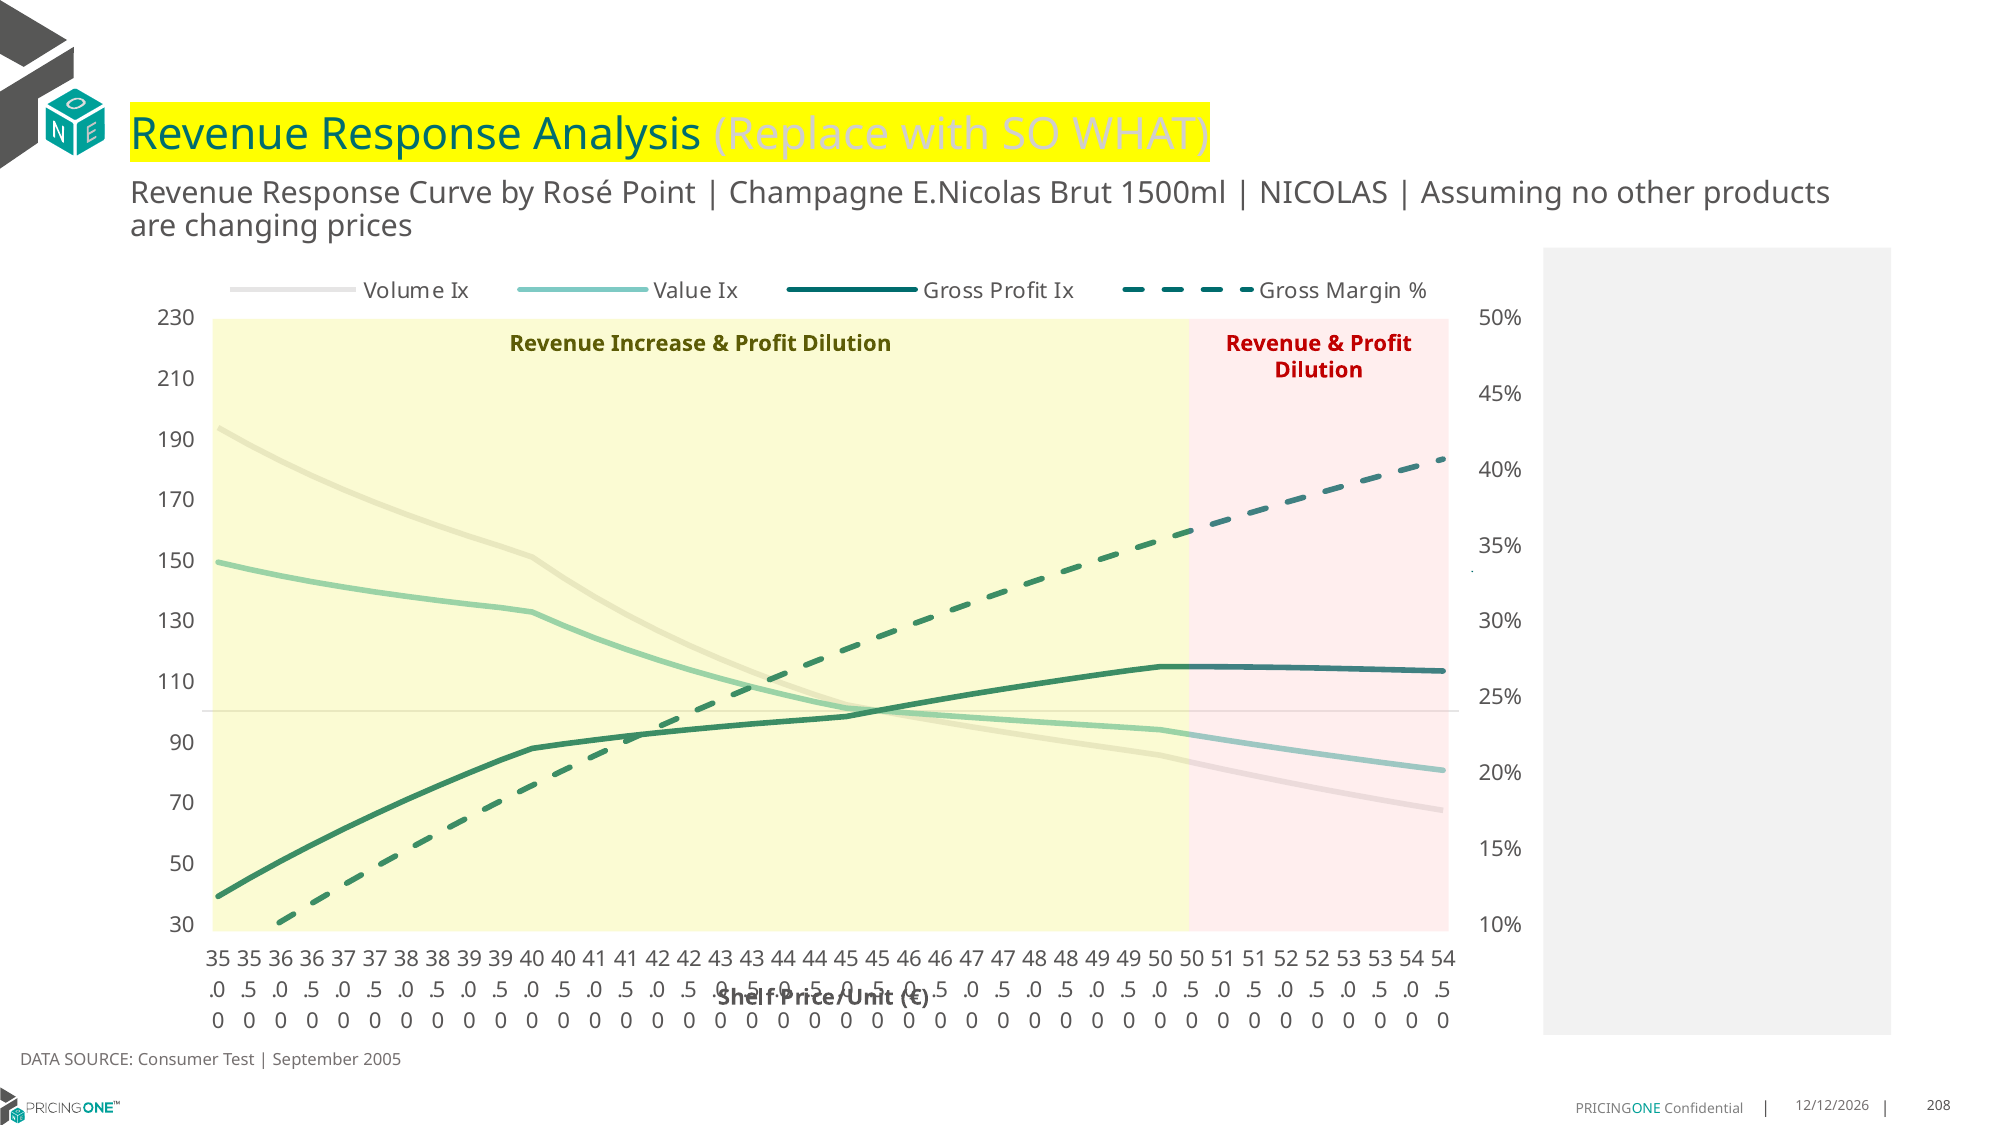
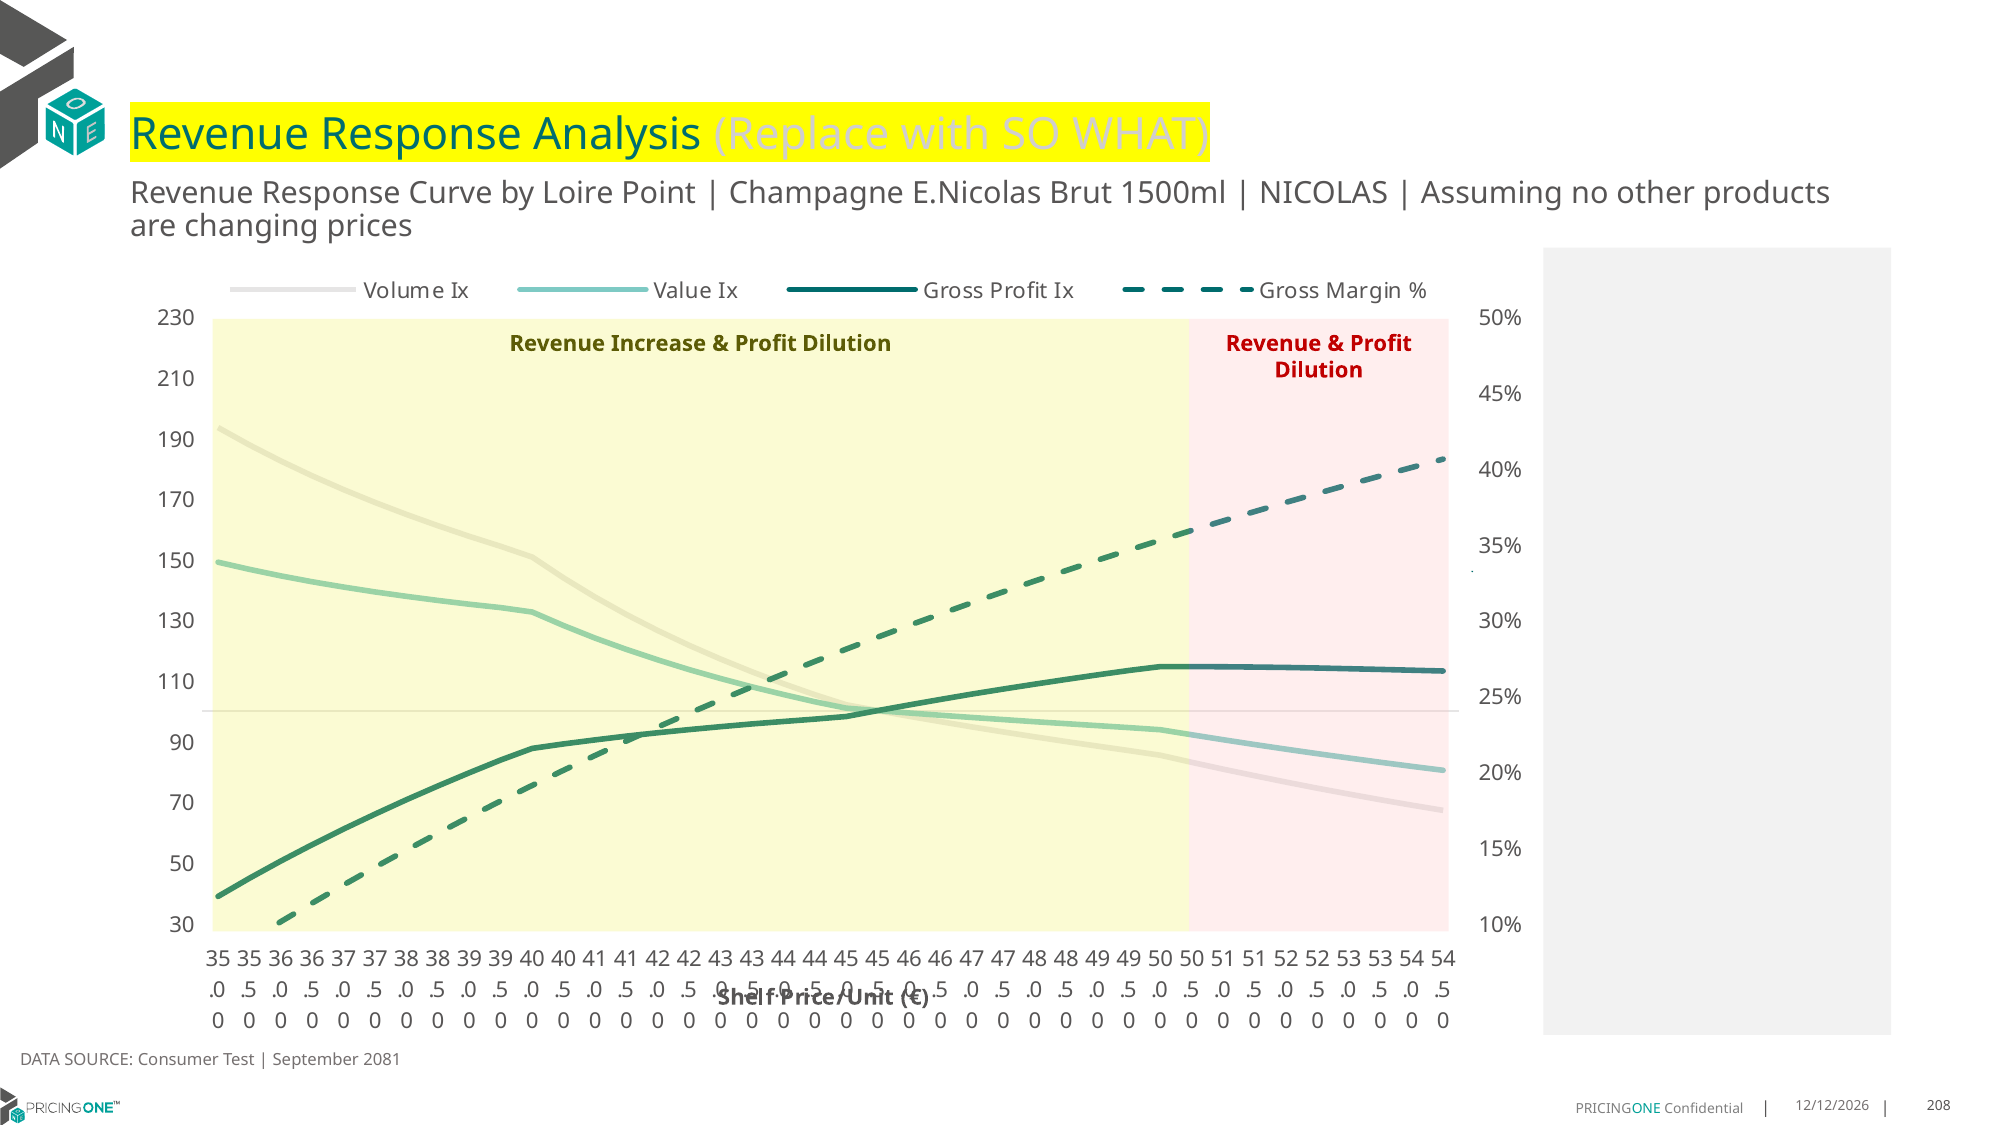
Rosé: Rosé -> Loire (578, 194)
2005: 2005 -> 2081 (382, 1060)
